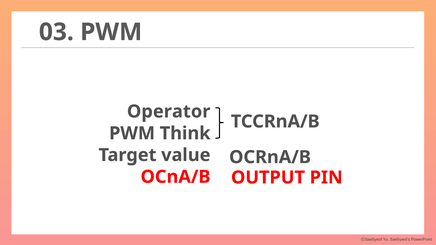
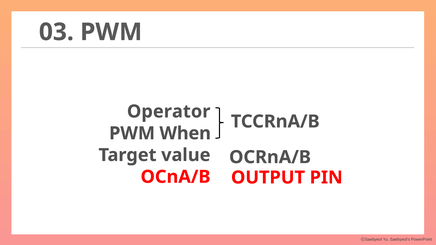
Think: Think -> When (185, 133)
